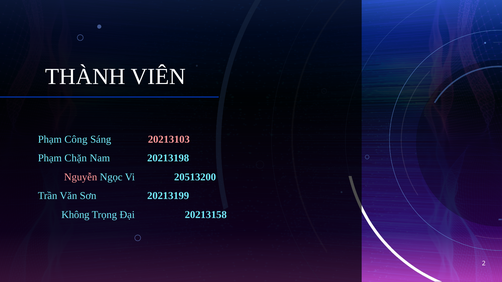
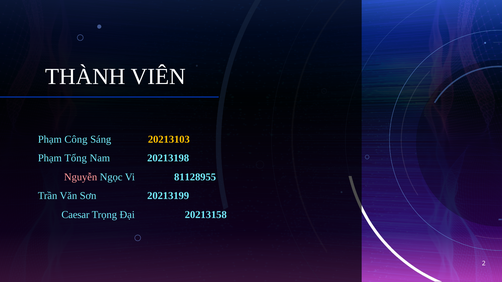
20213103 colour: pink -> yellow (169, 140)
Chặn: Chặn -> Tổng (76, 158)
20513200: 20513200 -> 81128955 (195, 177)
Không: Không -> Caesar (75, 215)
